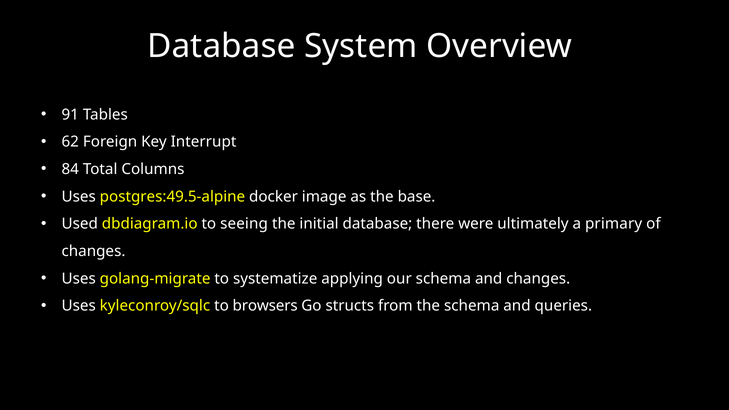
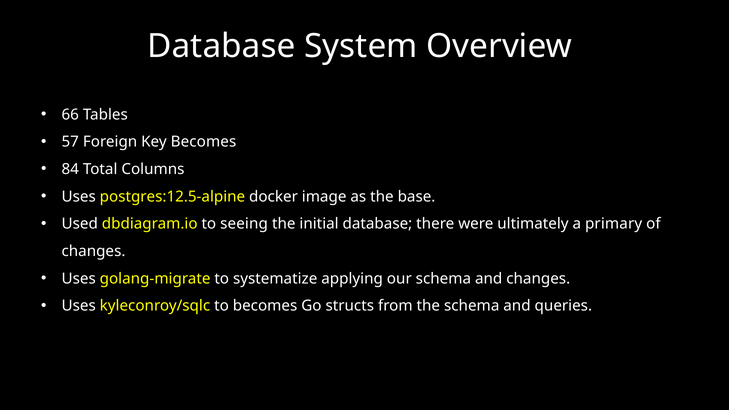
91: 91 -> 66 (70, 115)
62: 62 -> 57 (70, 142)
Key Interrupt: Interrupt -> Becomes (203, 142)
postgres:49.5-alpine: postgres:49.5-alpine -> postgres:12.5-alpine (172, 197)
to browsers: browsers -> becomes (265, 306)
